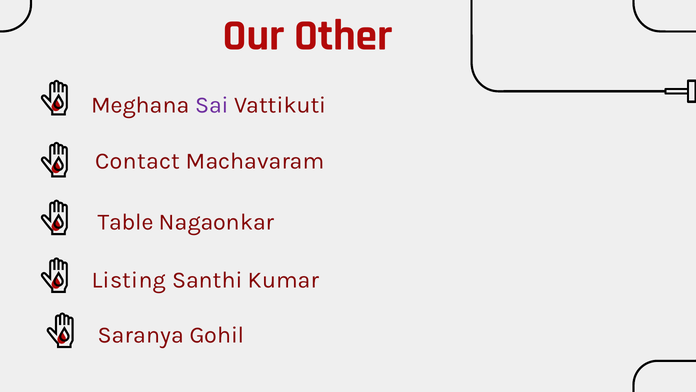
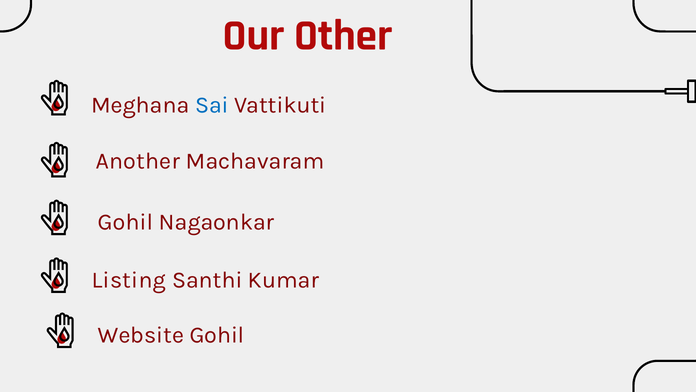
Sai colour: purple -> blue (212, 105)
Contact: Contact -> Another (138, 161)
Table: Table -> Gohil (126, 222)
Saranya: Saranya -> Website (141, 335)
